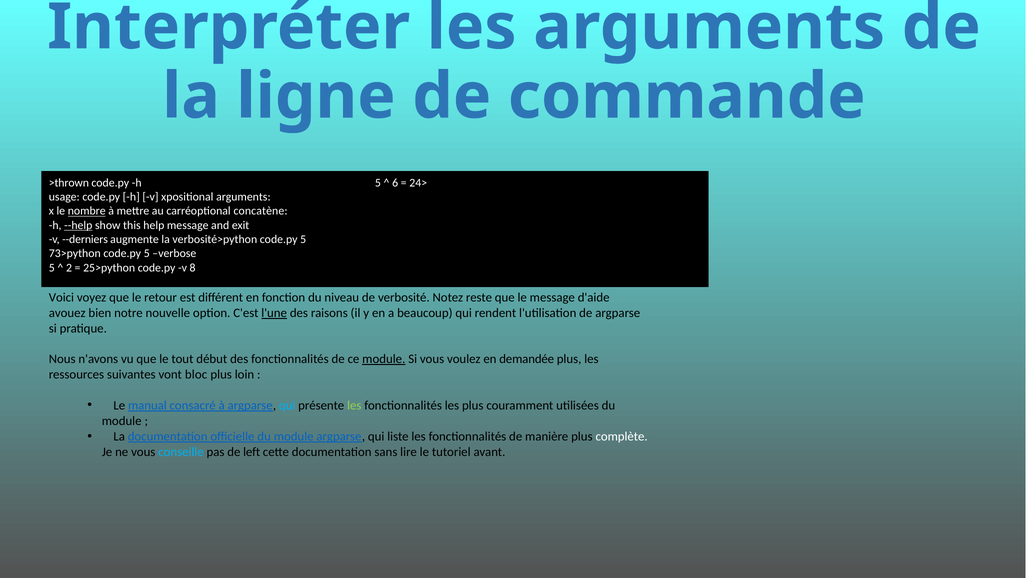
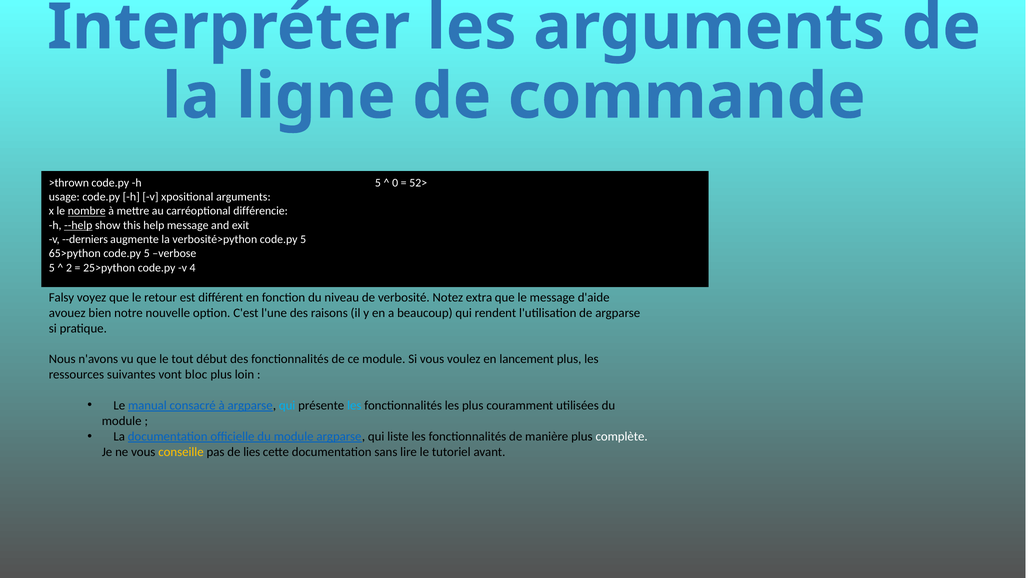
6: 6 -> 0 (395, 183)
24>: 24> -> 52> (418, 183)
concatène: concatène -> différencie (261, 211)
73>python: 73>python -> 65>python (75, 254)
8: 8 -> 4 (193, 268)
Voici: Voici -> Falsy (61, 298)
reste: reste -> extra (479, 298)
l'une underline: present -> none (274, 313)
module underline: present -> none (384, 359)
demandée: demandée -> lancement (527, 359)
les colour: light green -> light blue (354, 406)
conseille colour: light blue -> yellow (181, 452)
left: left -> lies (252, 452)
